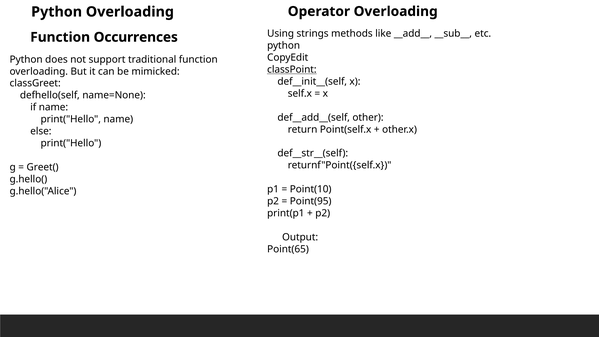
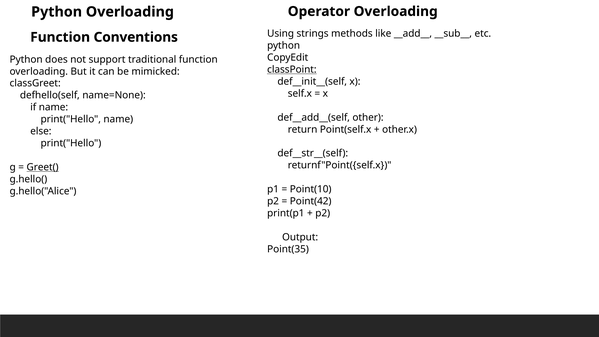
Occurrences: Occurrences -> Conventions (136, 37)
Greet( underline: none -> present (43, 167)
Point(95: Point(95 -> Point(42 (311, 201)
Point(65: Point(65 -> Point(35 (288, 249)
